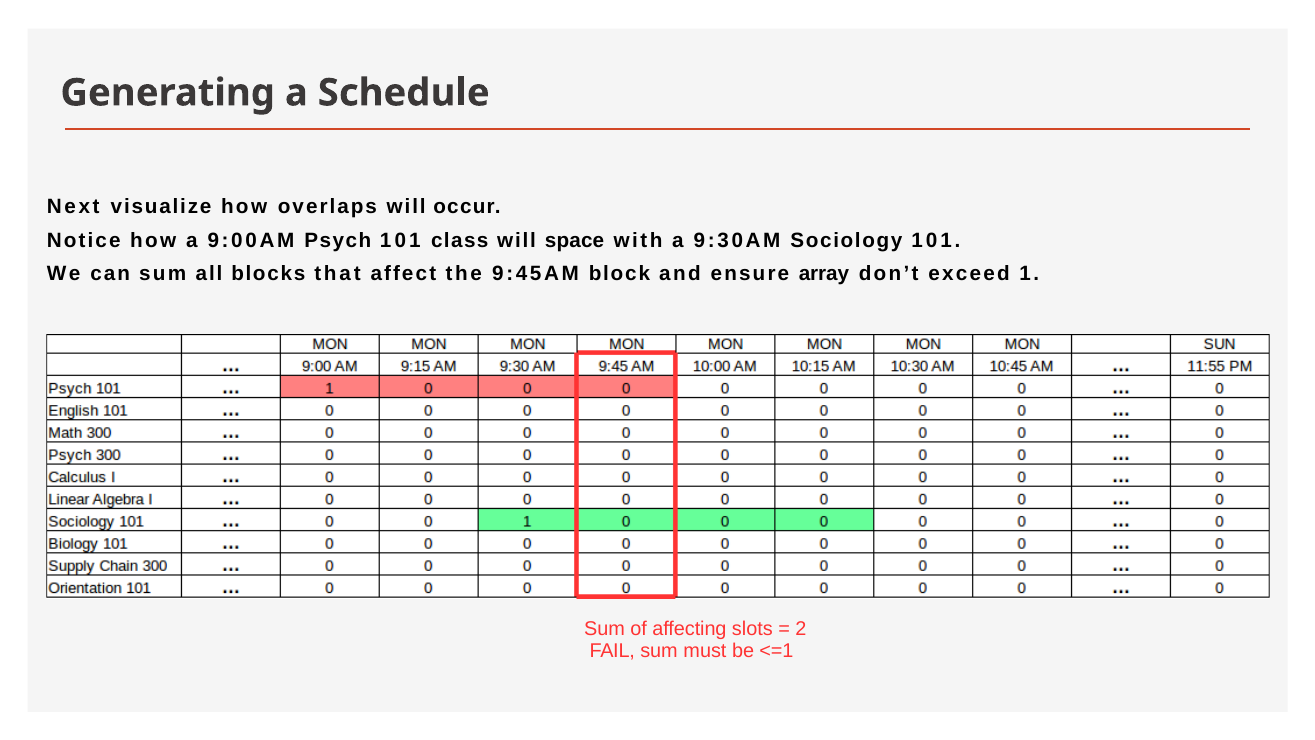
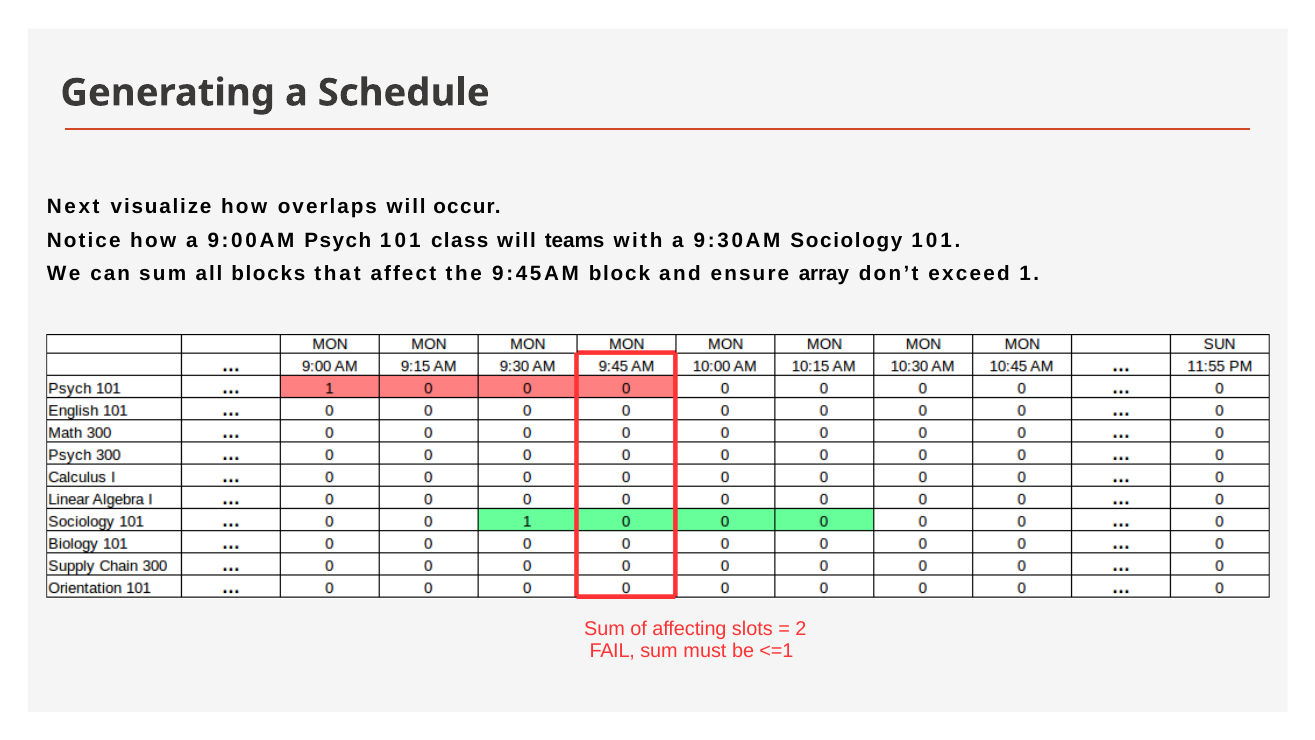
space: space -> teams (575, 240)
